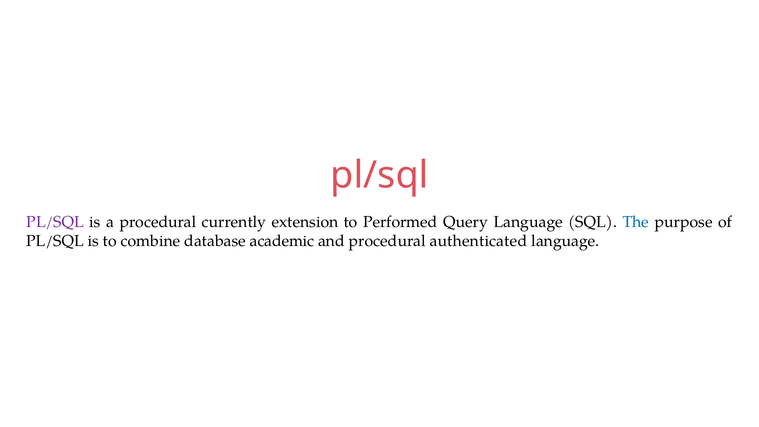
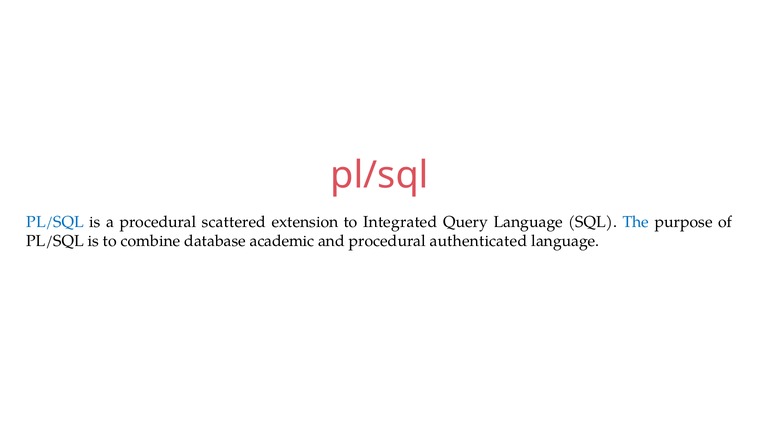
PL/SQL colour: purple -> blue (55, 222)
currently: currently -> scattered (234, 222)
Performed: Performed -> Integrated (400, 222)
